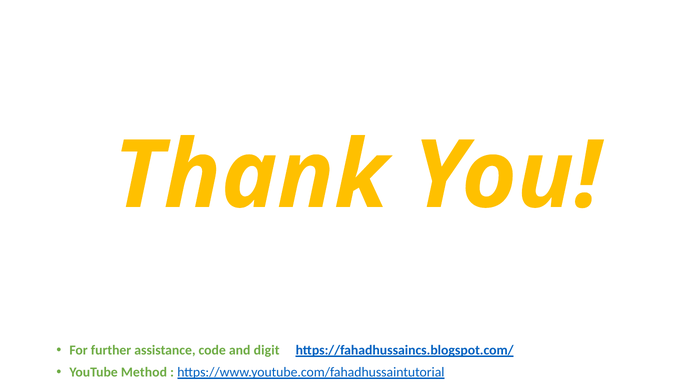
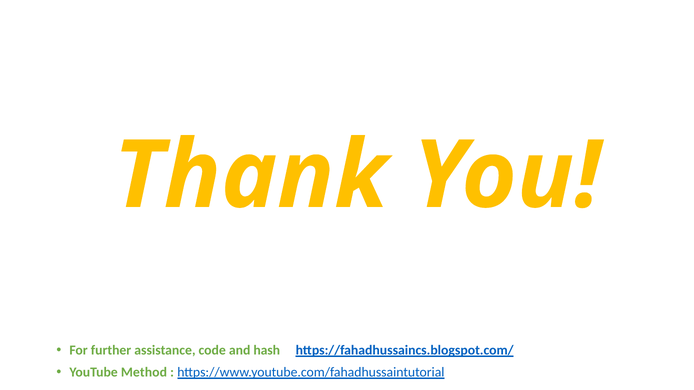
digit: digit -> hash (267, 351)
